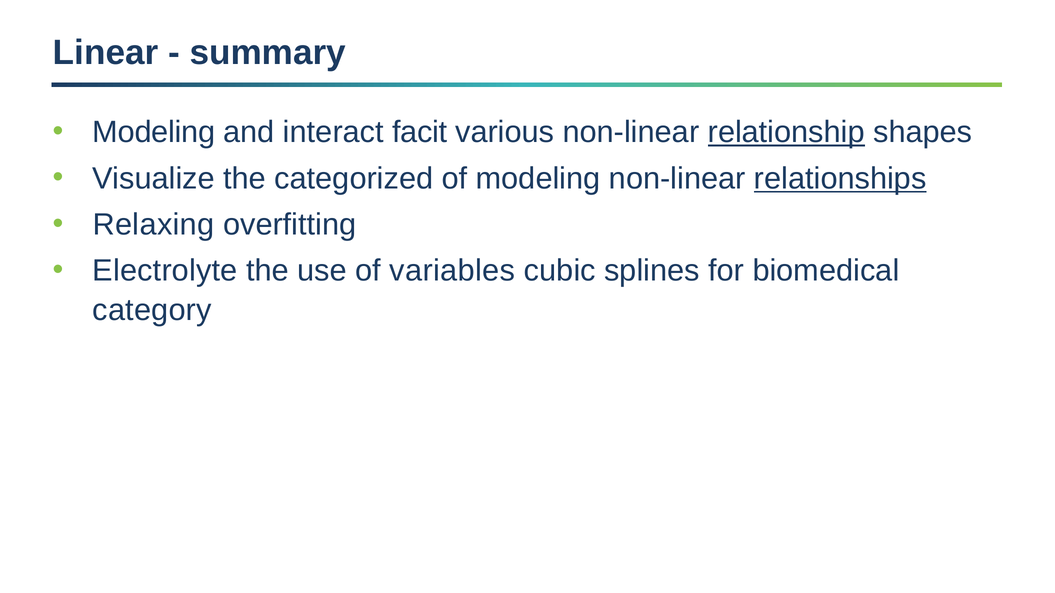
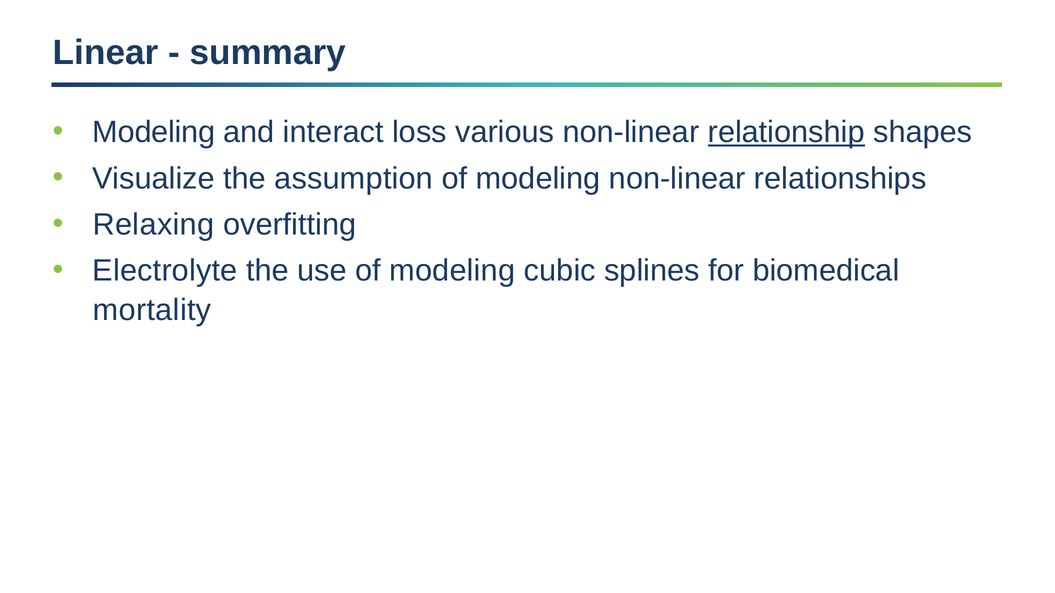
facit: facit -> loss (419, 132)
categorized: categorized -> assumption (354, 179)
relationships underline: present -> none (840, 179)
use of variables: variables -> modeling (452, 271)
category: category -> mortality (152, 310)
